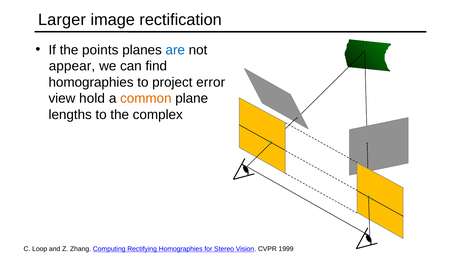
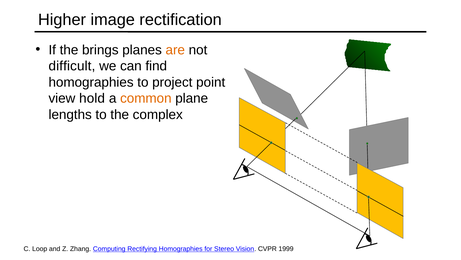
Larger: Larger -> Higher (62, 20)
points: points -> brings (100, 50)
are colour: blue -> orange (175, 50)
appear: appear -> difficult (72, 66)
error: error -> point (211, 82)
